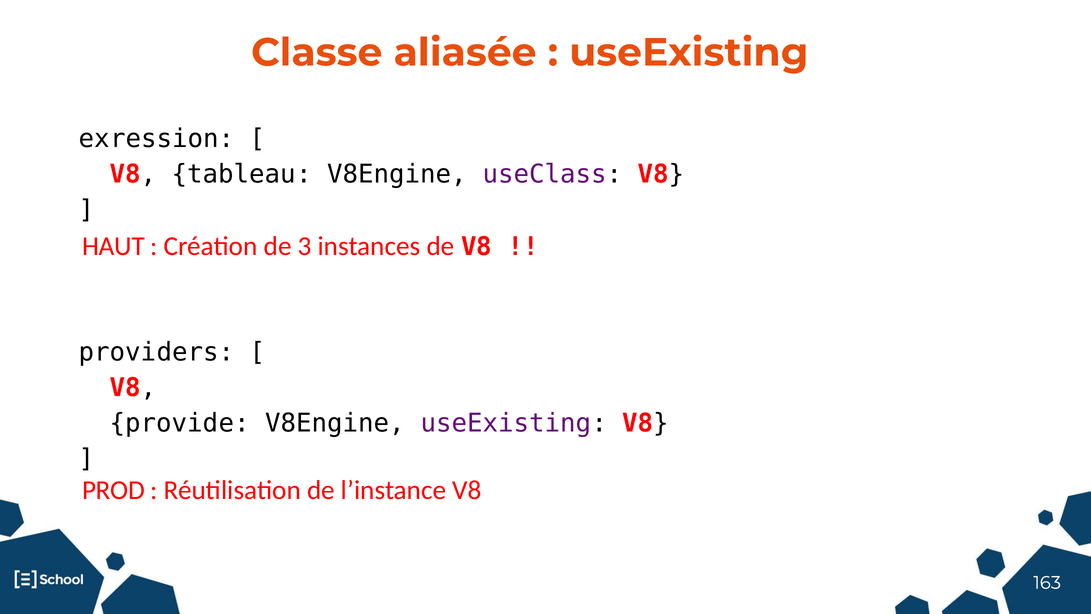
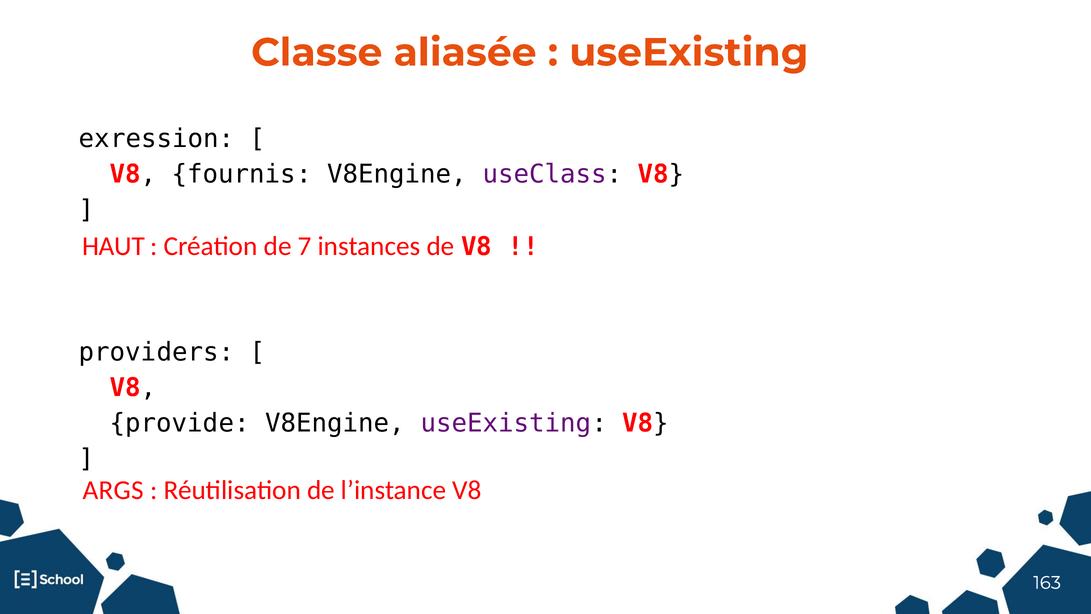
tableau: tableau -> fournis (242, 174)
3: 3 -> 7 (305, 246)
PROD: PROD -> ARGS (113, 490)
